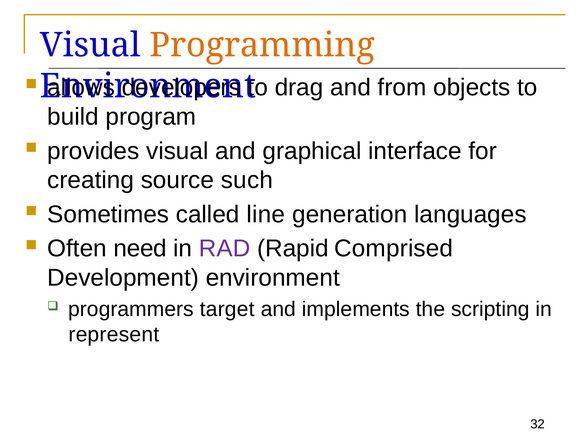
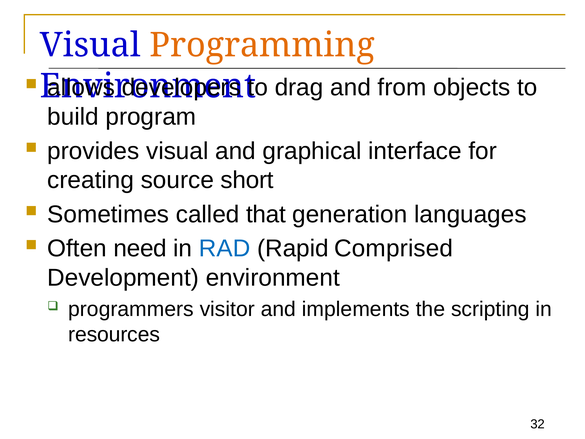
such: such -> short (247, 180)
line: line -> that (266, 214)
RAD colour: purple -> blue (225, 248)
target: target -> visitor (227, 309)
represent: represent -> resources (114, 334)
